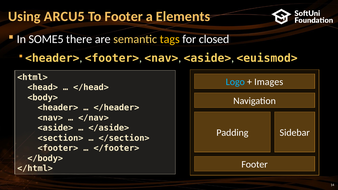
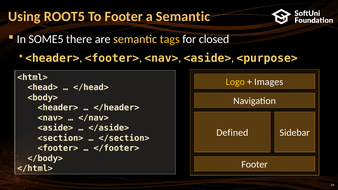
ARCU5: ARCU5 -> ROOT5 (64, 16)
a Elements: Elements -> Semantic (183, 16)
<euismod>: <euismod> -> <purpose> (267, 58)
Logo colour: light blue -> yellow (235, 82)
Padding: Padding -> Defined (232, 133)
